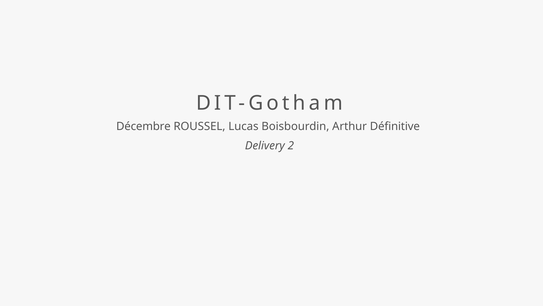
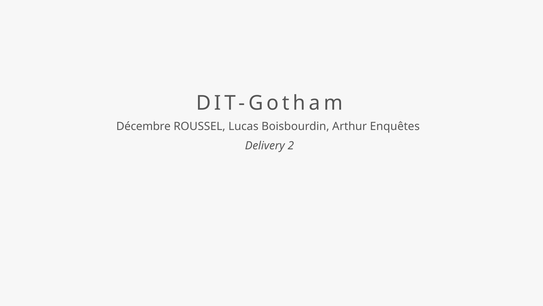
Définitive: Définitive -> Enquêtes (395, 126)
